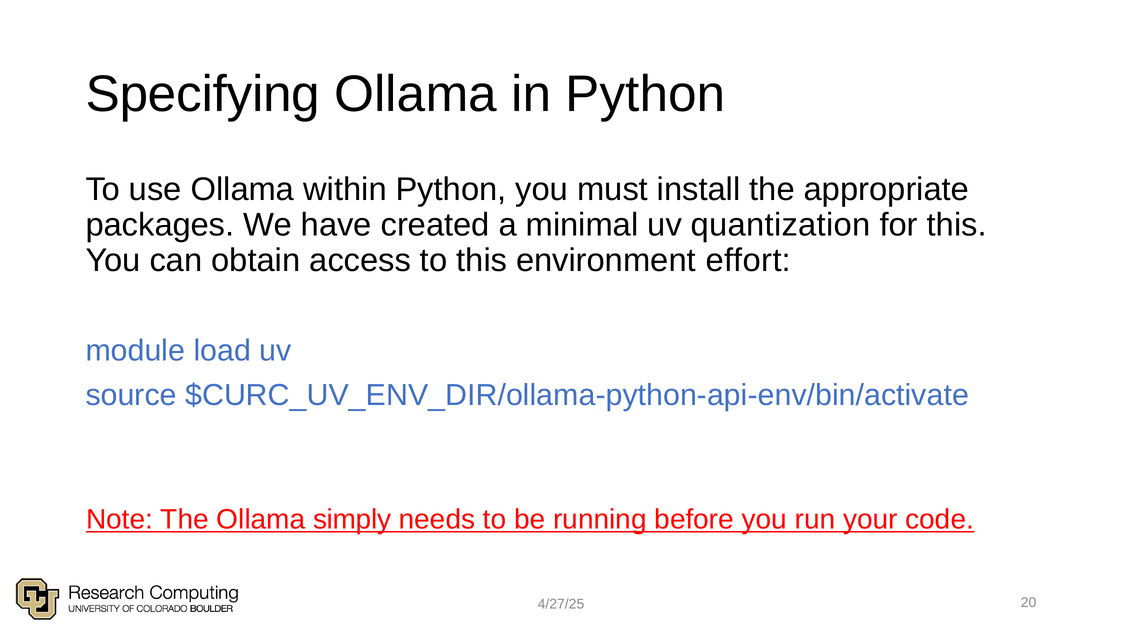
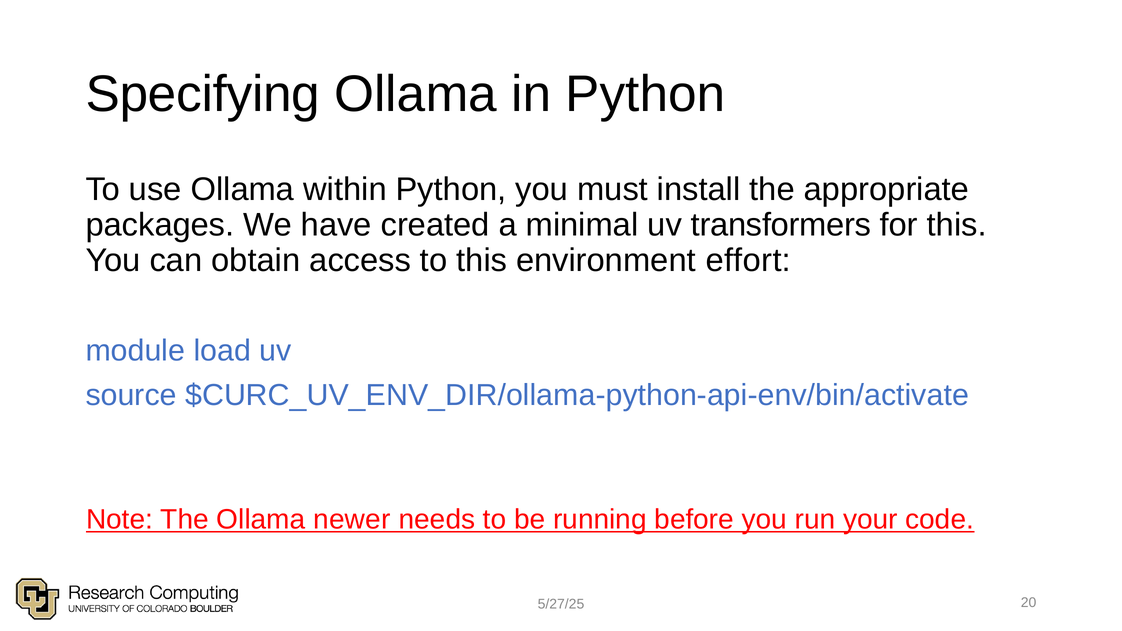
quantization: quantization -> transformers (781, 225)
simply: simply -> newer (352, 520)
4/27/25: 4/27/25 -> 5/27/25 (561, 604)
